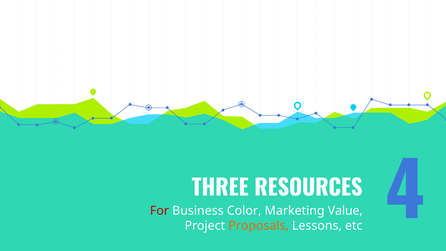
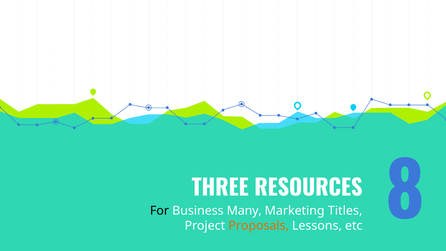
For colour: red -> black (159, 211)
Color: Color -> Many (244, 211)
Value: Value -> Titles (345, 211)
4: 4 -> 8 (405, 194)
